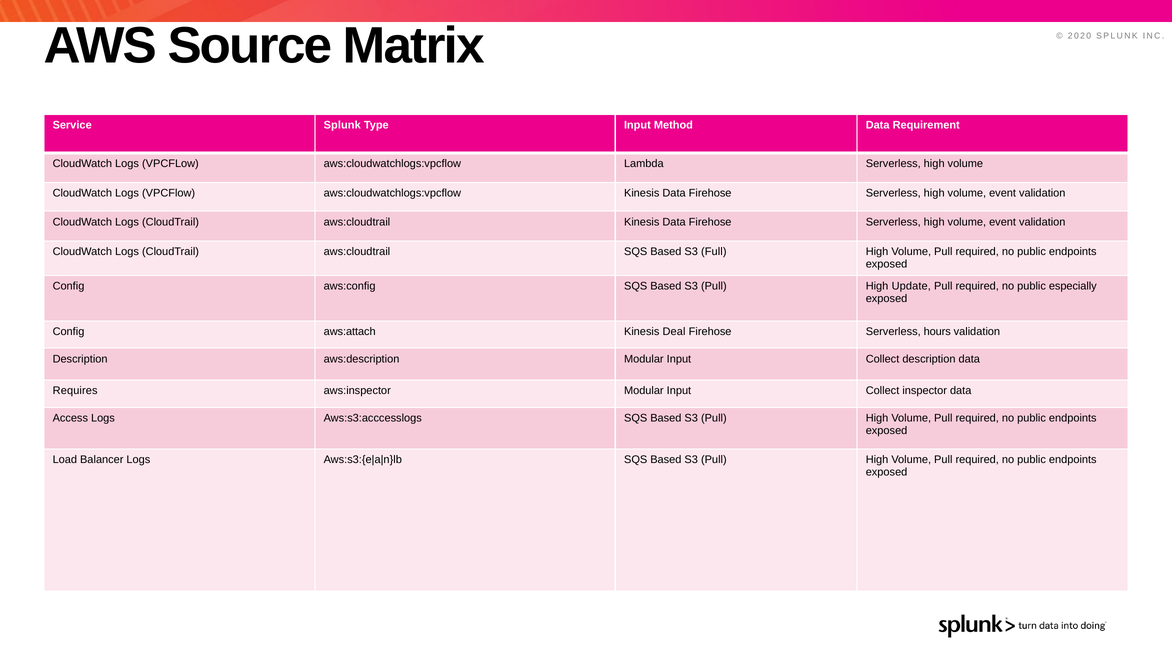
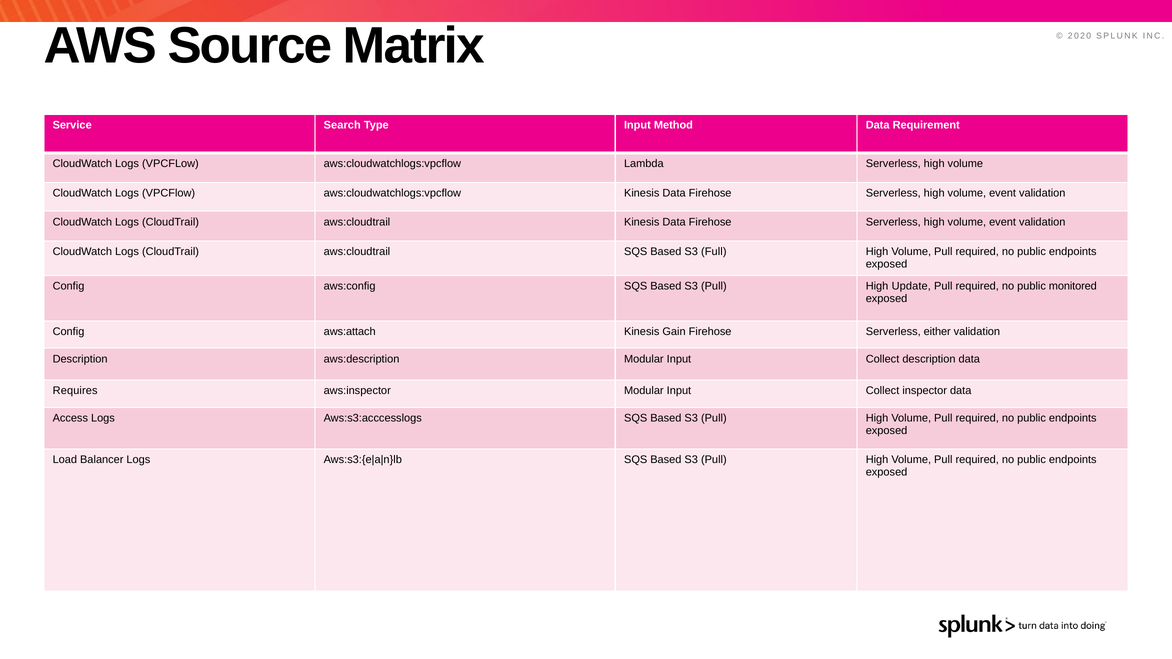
Service Splunk: Splunk -> Search (342, 125)
especially: especially -> monitored (1073, 286)
Deal: Deal -> Gain (674, 332)
hours: hours -> either (937, 332)
